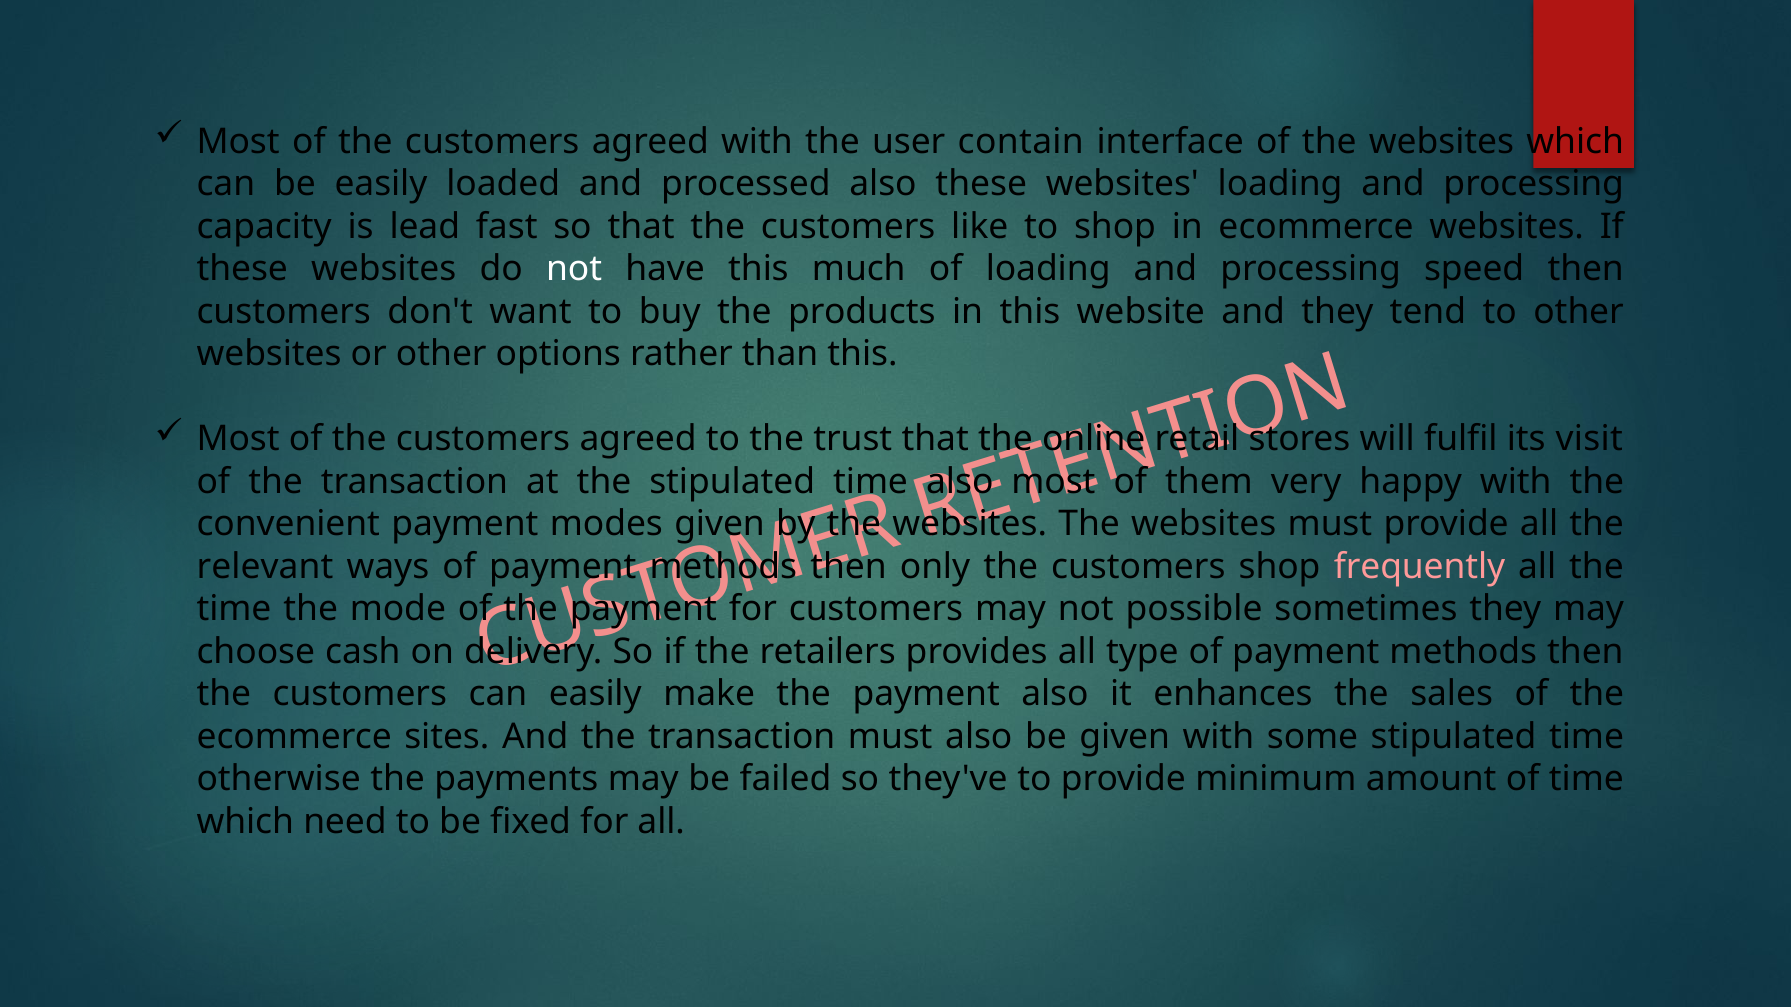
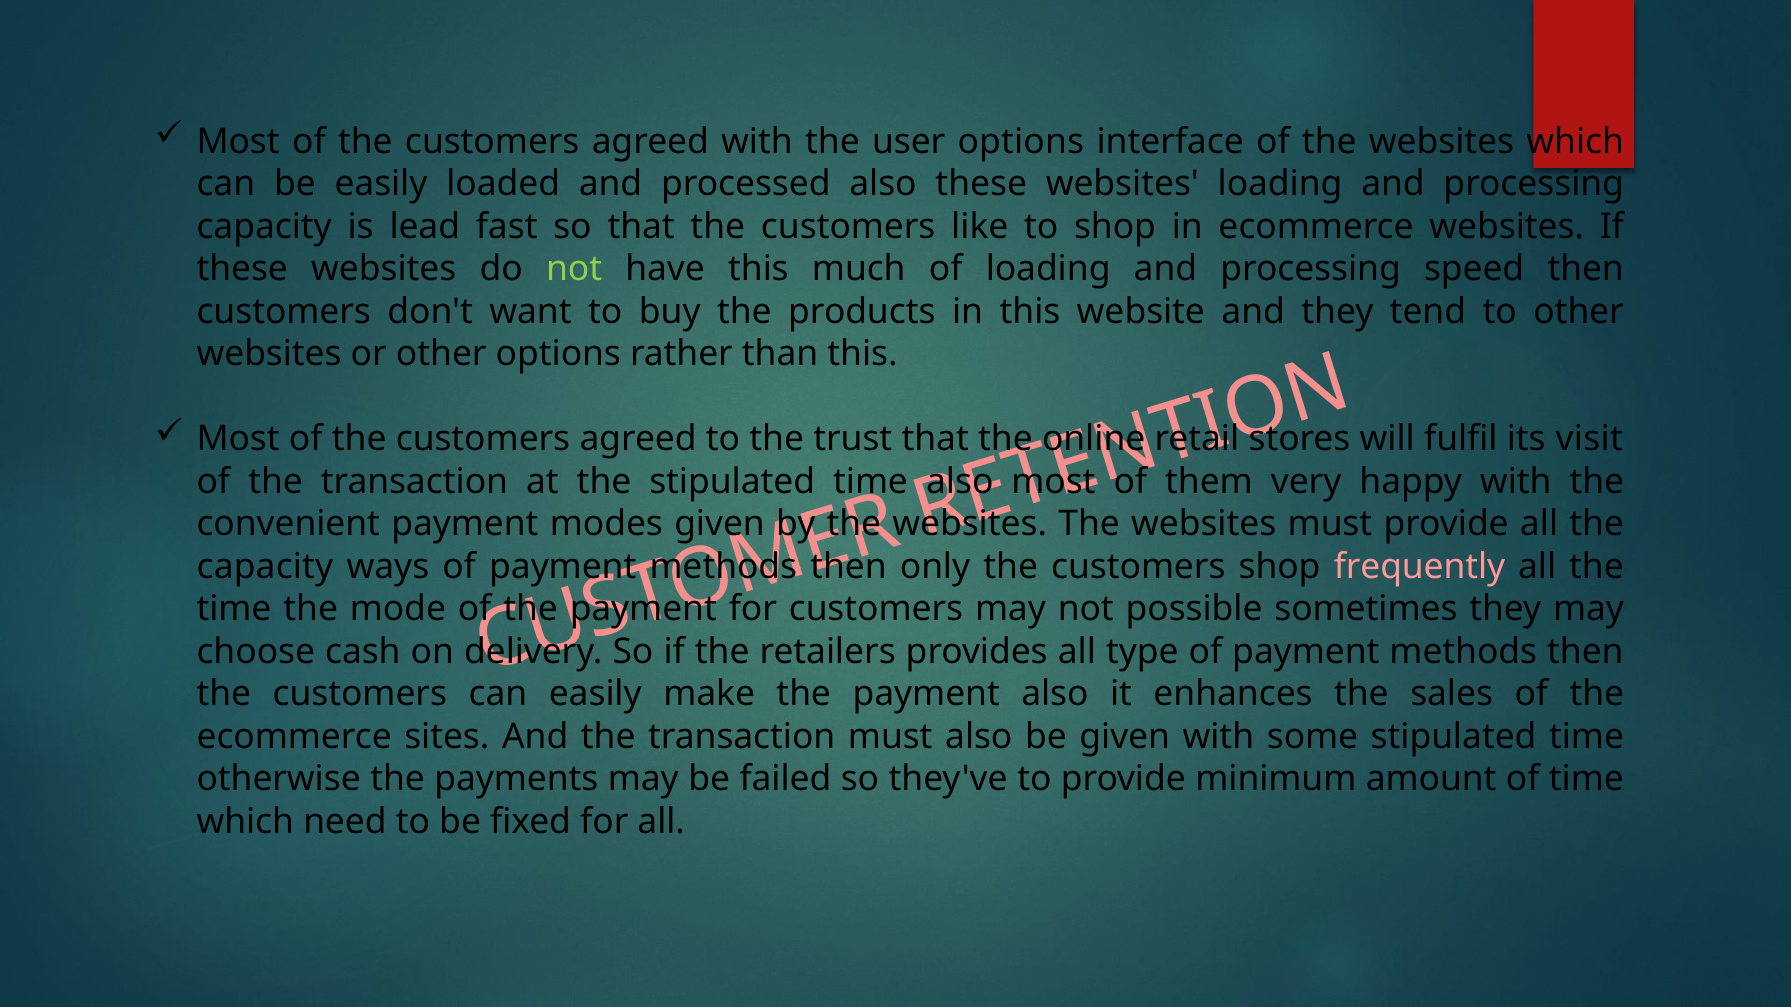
user contain: contain -> options (1021, 142)
not colour: white -> light green (574, 269)
relevant: relevant -> capacity (265, 567)
